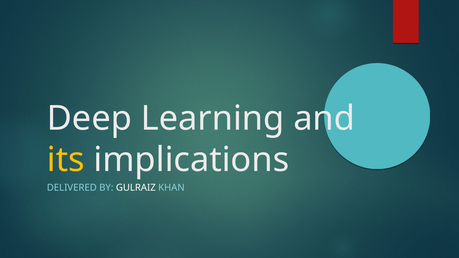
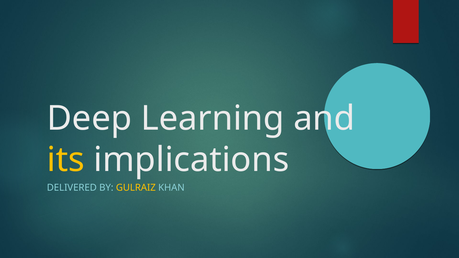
GULRAIZ colour: white -> yellow (136, 188)
